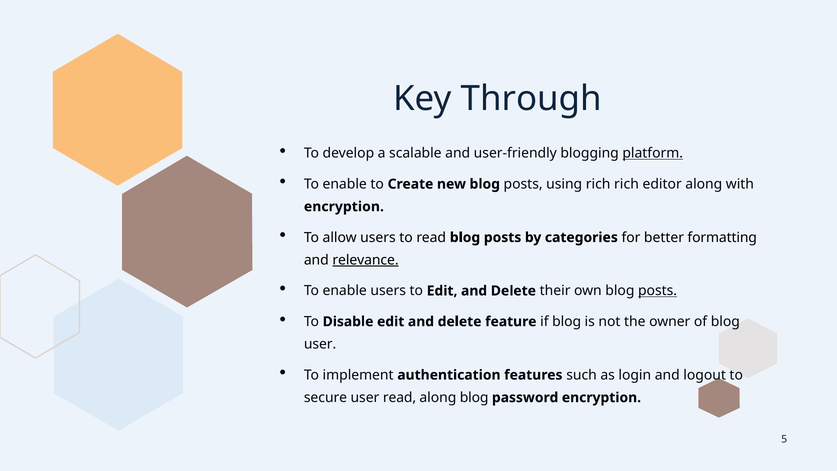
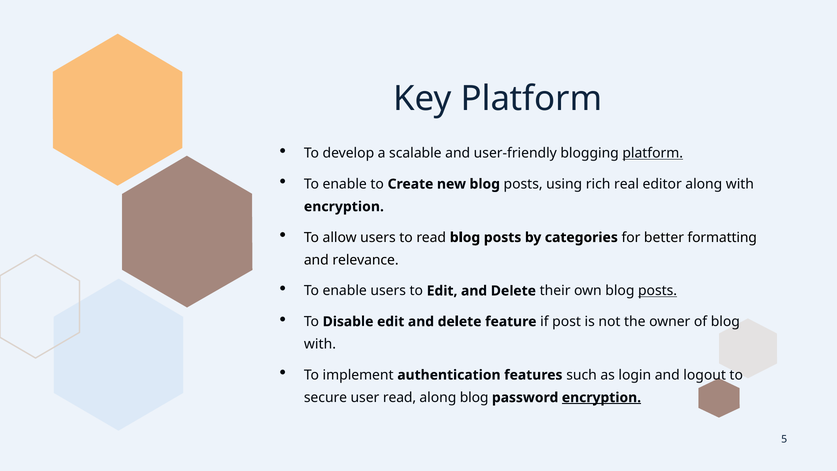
Key Through: Through -> Platform (531, 99)
rich rich: rich -> real (627, 184)
relevance underline: present -> none (366, 260)
if blog: blog -> post (567, 322)
user: user -> with (320, 344)
encryption underline: none -> present (601, 397)
